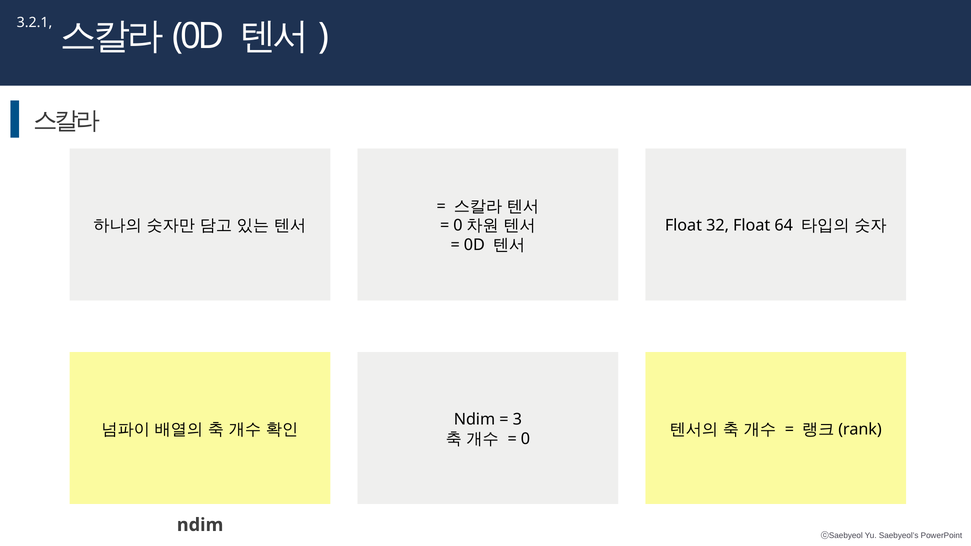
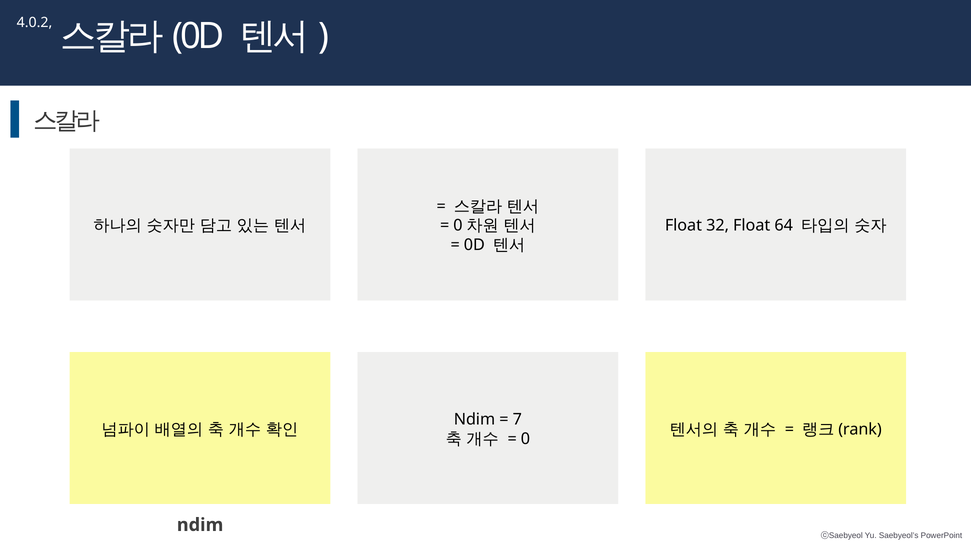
3.2.1: 3.2.1 -> 4.0.2 (35, 22)
3: 3 -> 7 (517, 420)
